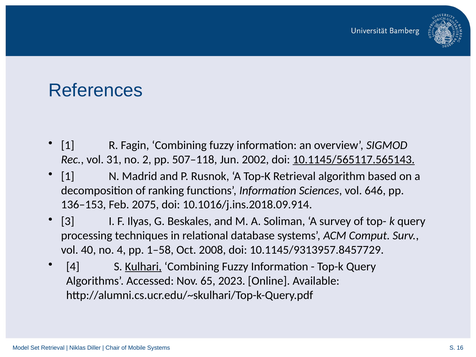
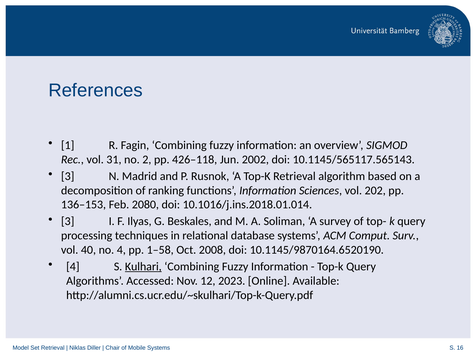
507–118: 507–118 -> 426–118 (195, 160)
10.1145/565117.565143 underline: present -> none (354, 160)
1: 1 -> 3 (68, 176)
646: 646 -> 202 (375, 190)
2075: 2075 -> 2080 (145, 205)
10.1016/j.ins.2018.09.914: 10.1016/j.ins.2018.09.914 -> 10.1016/j.ins.2018.01.014 (247, 205)
10.1145/9313957.8457729: 10.1145/9313957.8457729 -> 10.1145/9870164.6520190 (317, 250)
65: 65 -> 12 (208, 281)
